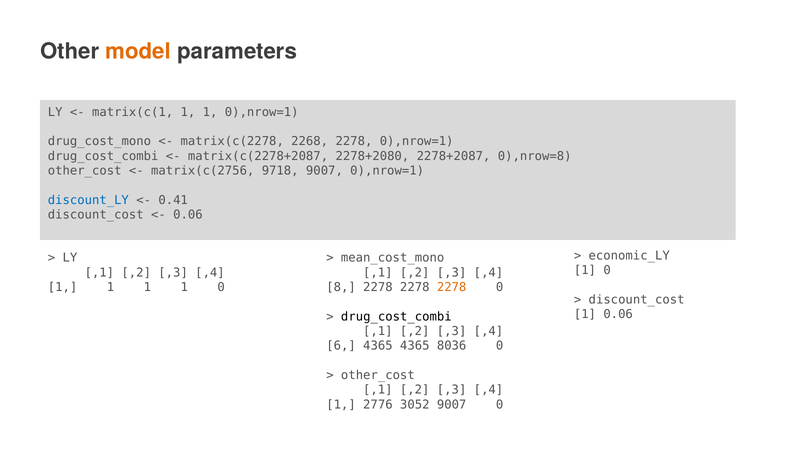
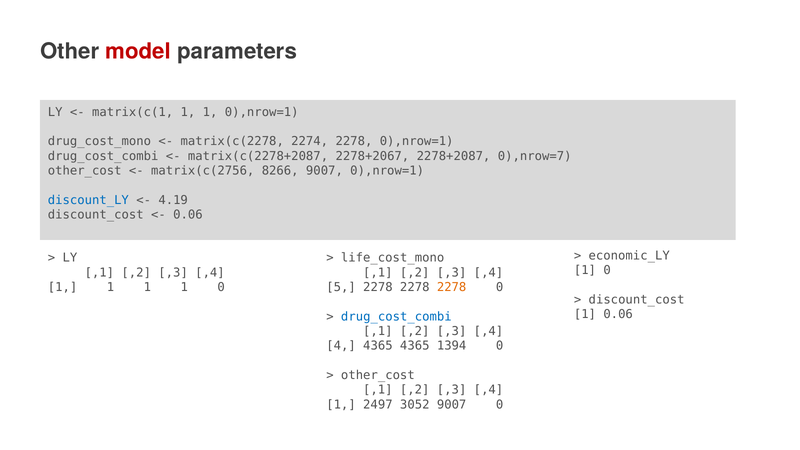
model colour: orange -> red (138, 52)
2268: 2268 -> 2274 (310, 141)
2278+2080: 2278+2080 -> 2278+2067 (372, 156)
0),nrow=8: 0),nrow=8 -> 0),nrow=7 (535, 156)
9718: 9718 -> 8266 (280, 171)
0.41: 0.41 -> 4.19 (173, 200)
mean_cost_mono: mean_cost_mono -> life_cost_mono (393, 258)
8: 8 -> 5 (341, 287)
drug_cost_combi colour: black -> blue (396, 317)
6: 6 -> 4 (341, 346)
8036: 8036 -> 1394 (452, 346)
2776: 2776 -> 2497 (378, 405)
